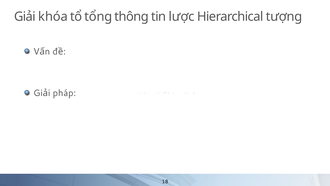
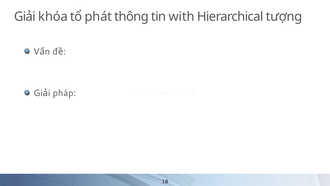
tổng: tổng -> phát (98, 17)
lược: lược -> with (182, 17)
